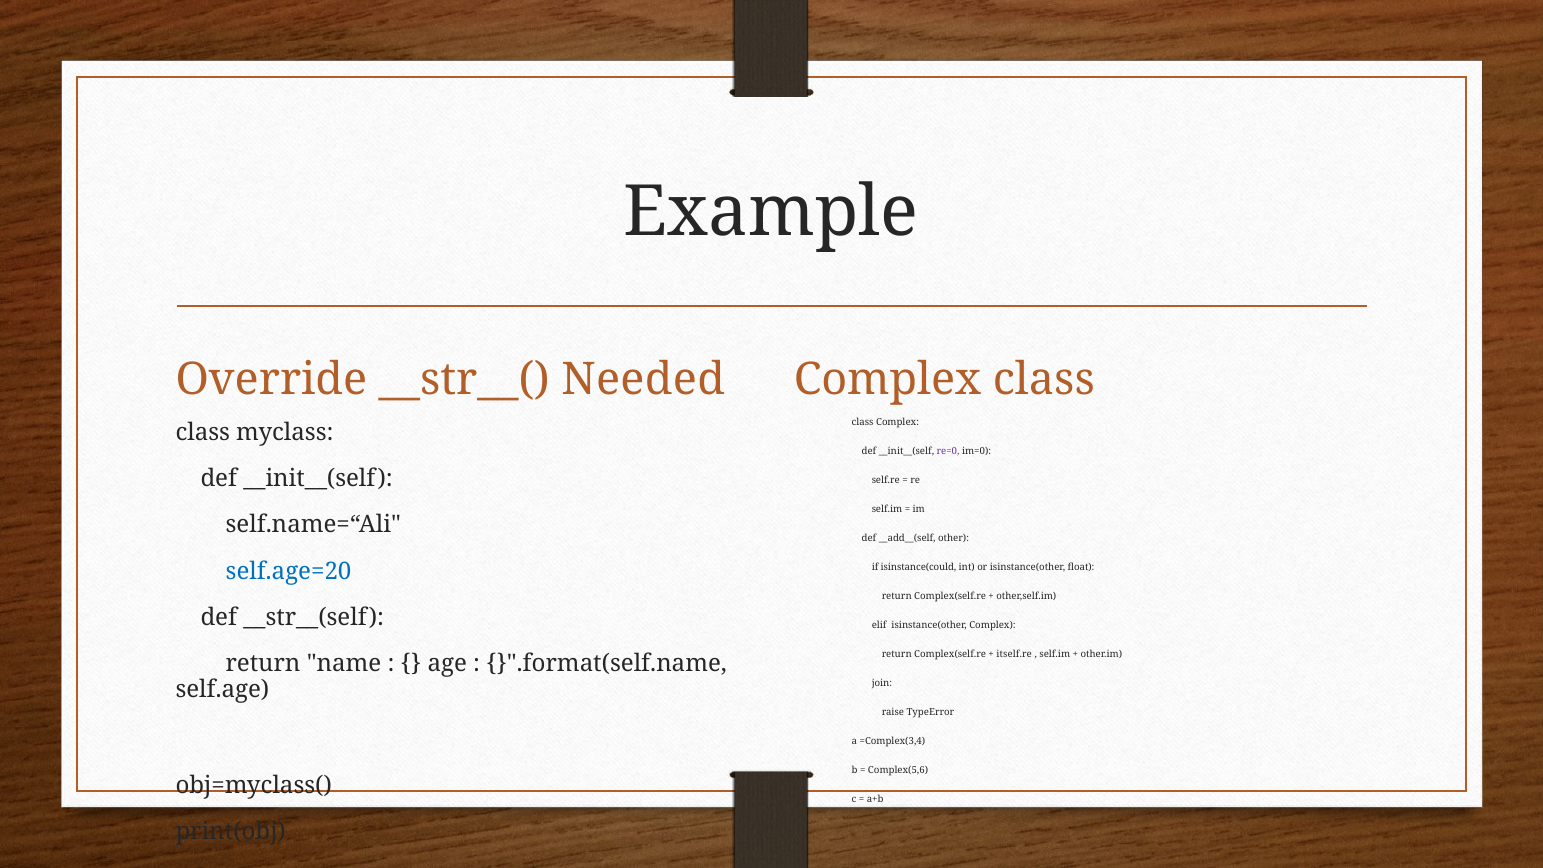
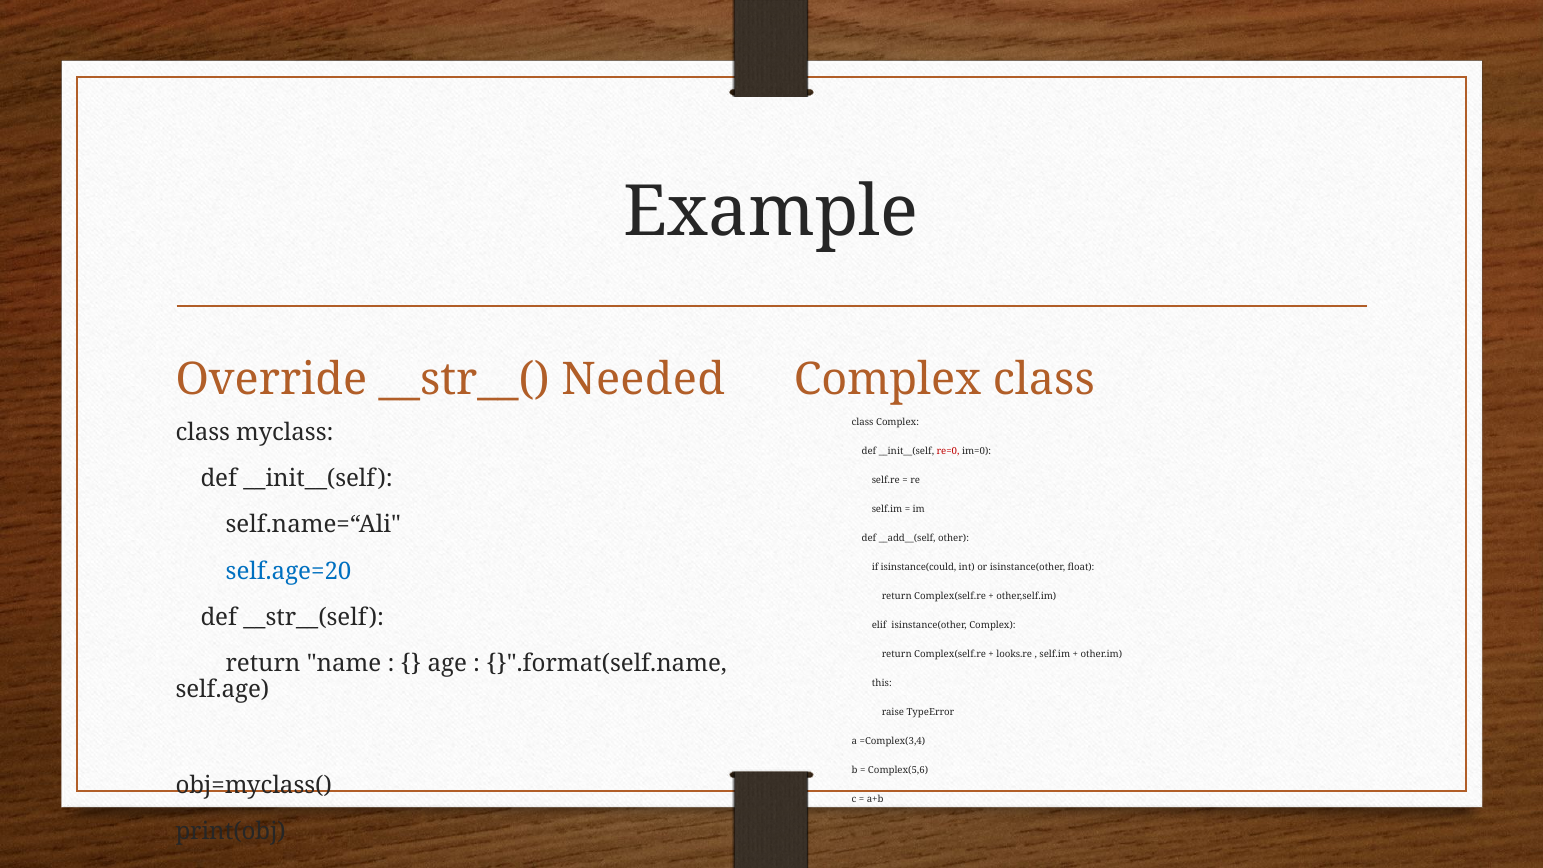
re=0 colour: purple -> red (948, 452)
itself.re: itself.re -> looks.re (1014, 654)
join: join -> this (882, 683)
